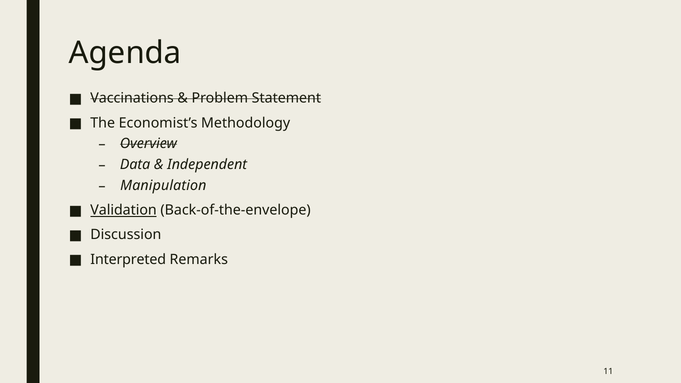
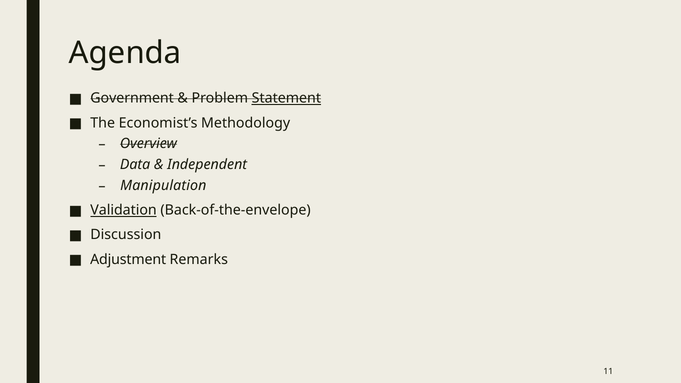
Vaccinations: Vaccinations -> Government (132, 98)
Statement underline: none -> present (286, 98)
Interpreted: Interpreted -> Adjustment (128, 259)
